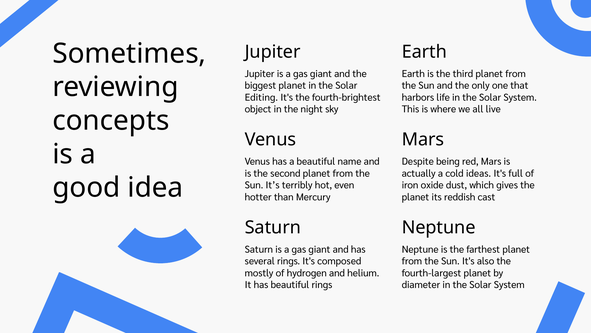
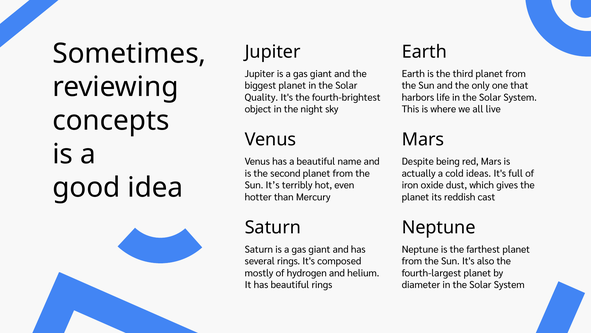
Editing: Editing -> Quality (261, 97)
